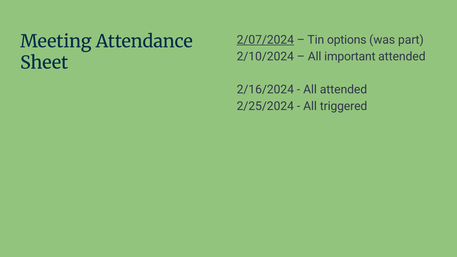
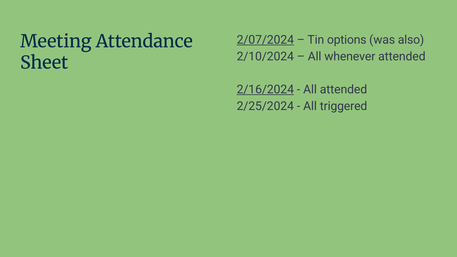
part: part -> also (411, 40)
important: important -> whenever (350, 56)
2/16/2024 underline: none -> present (265, 90)
